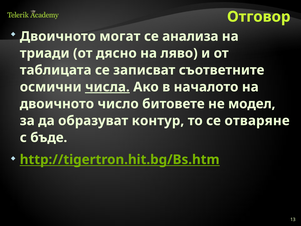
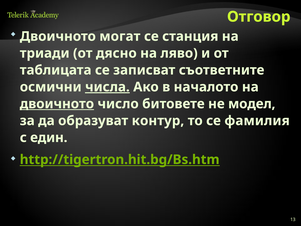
анализа: анализа -> станция (190, 36)
двоичното underline: none -> present (57, 104)
отваряне: отваряне -> фамилия (257, 121)
бъде: бъде -> един (49, 137)
